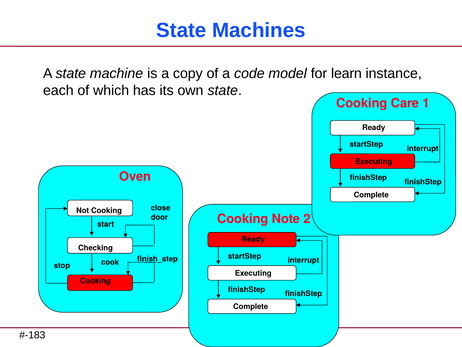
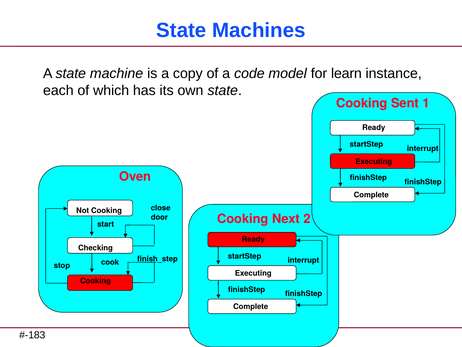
Care: Care -> Sent (405, 103)
Note: Note -> Next (286, 219)
